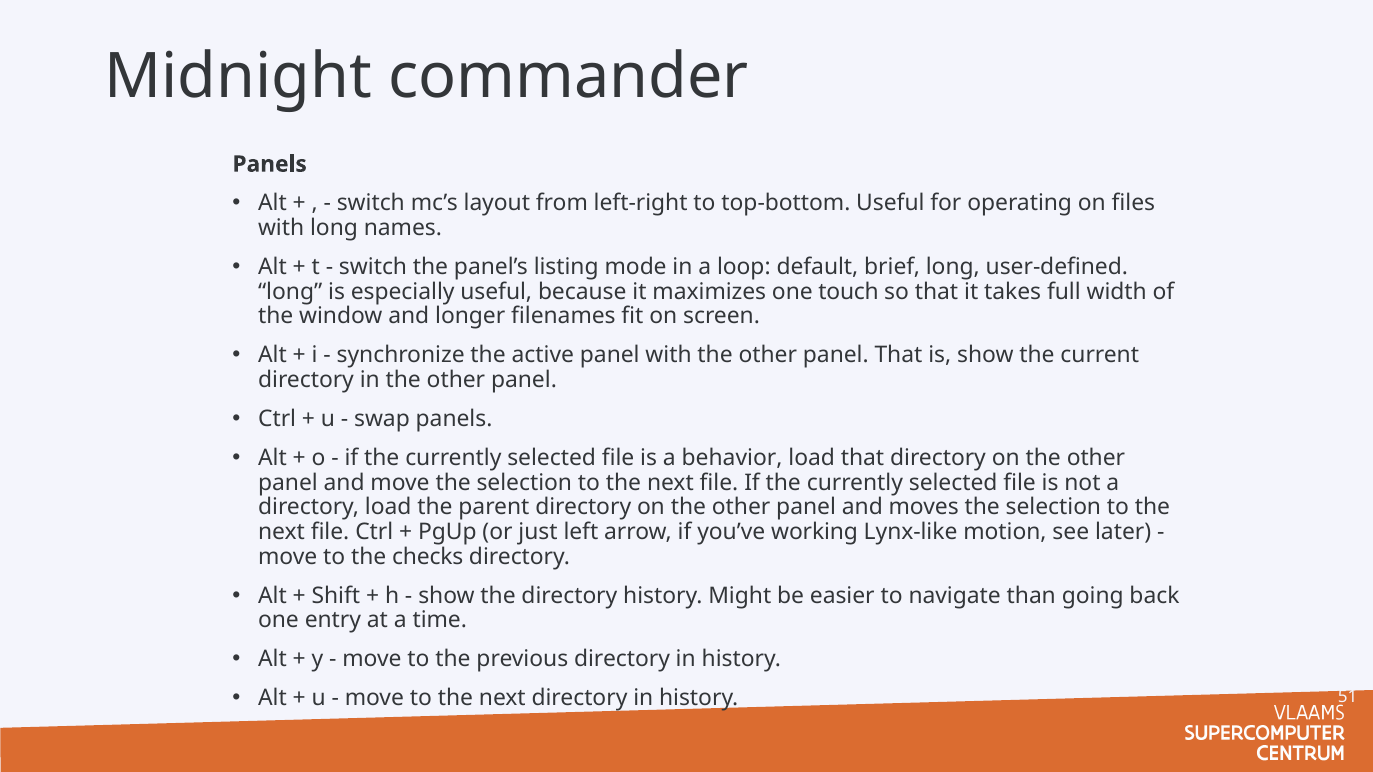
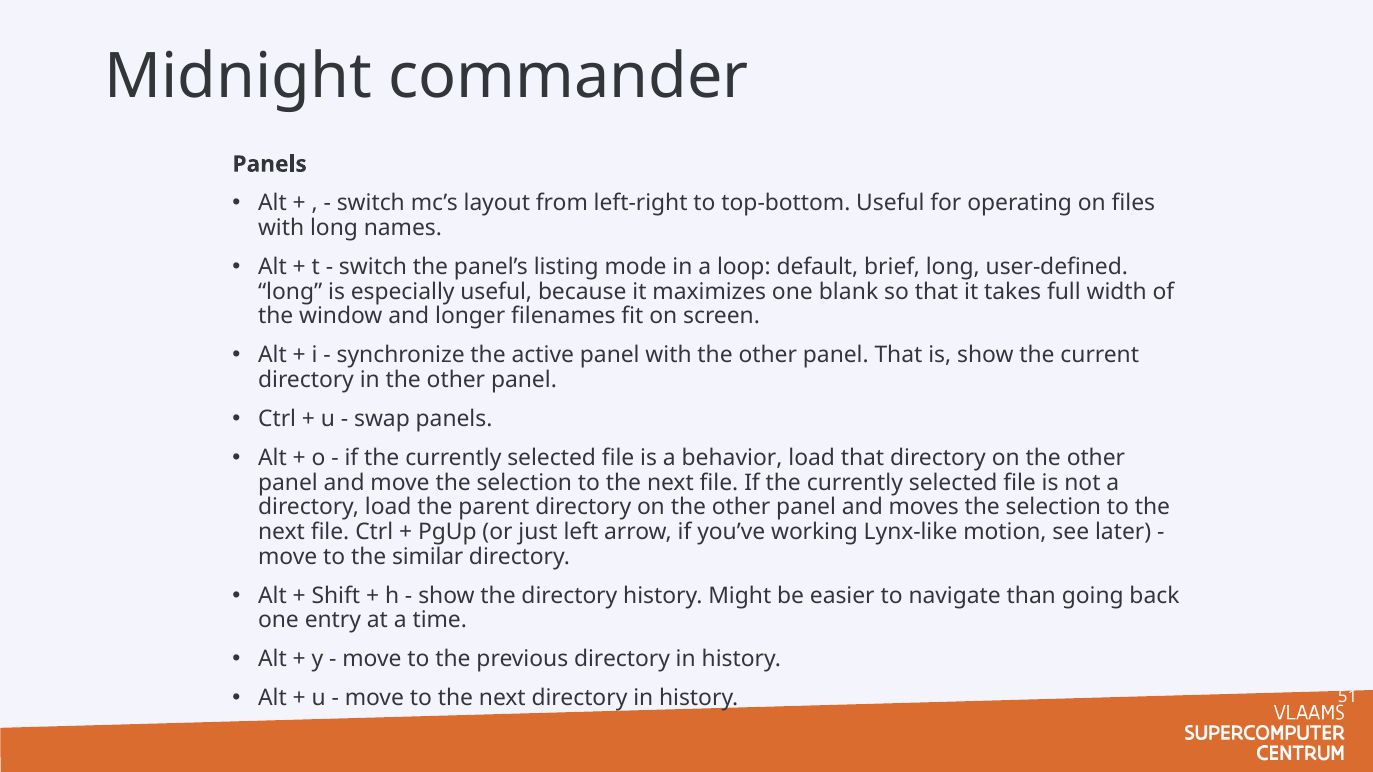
touch: touch -> blank (849, 292)
checks: checks -> similar (428, 557)
